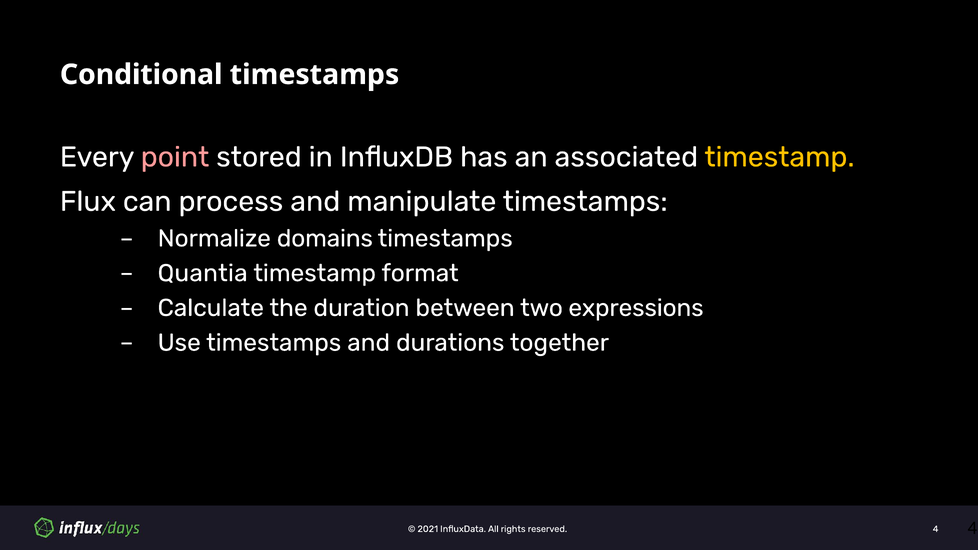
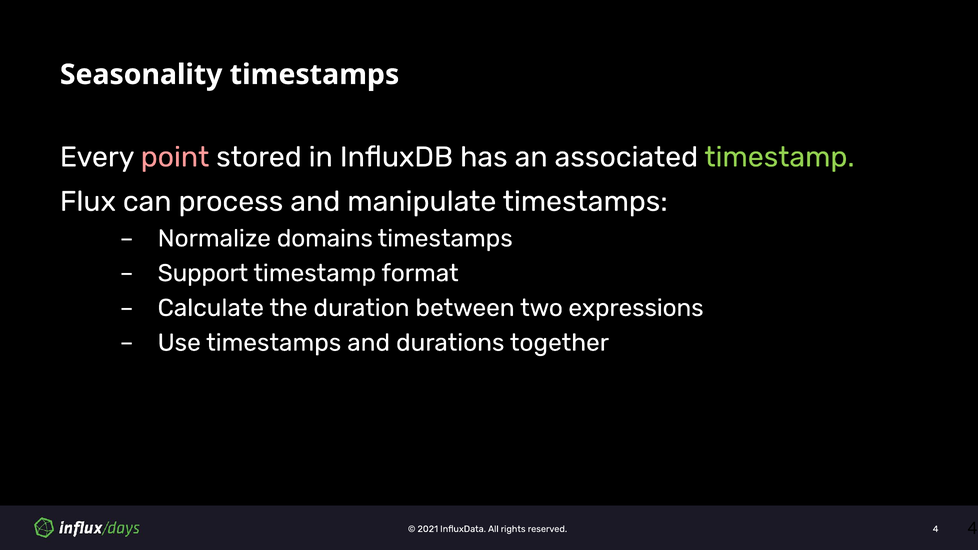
Conditional: Conditional -> Seasonality (141, 75)
timestamp colour: yellow -> light green (780, 157)
Quantia: Quantia -> Support (203, 273)
